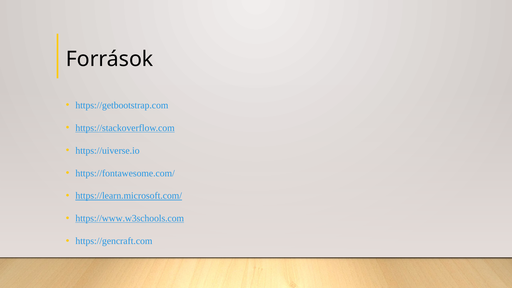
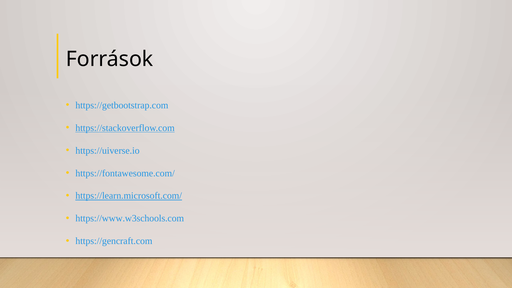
https://www.w3schools.com underline: present -> none (130, 218)
